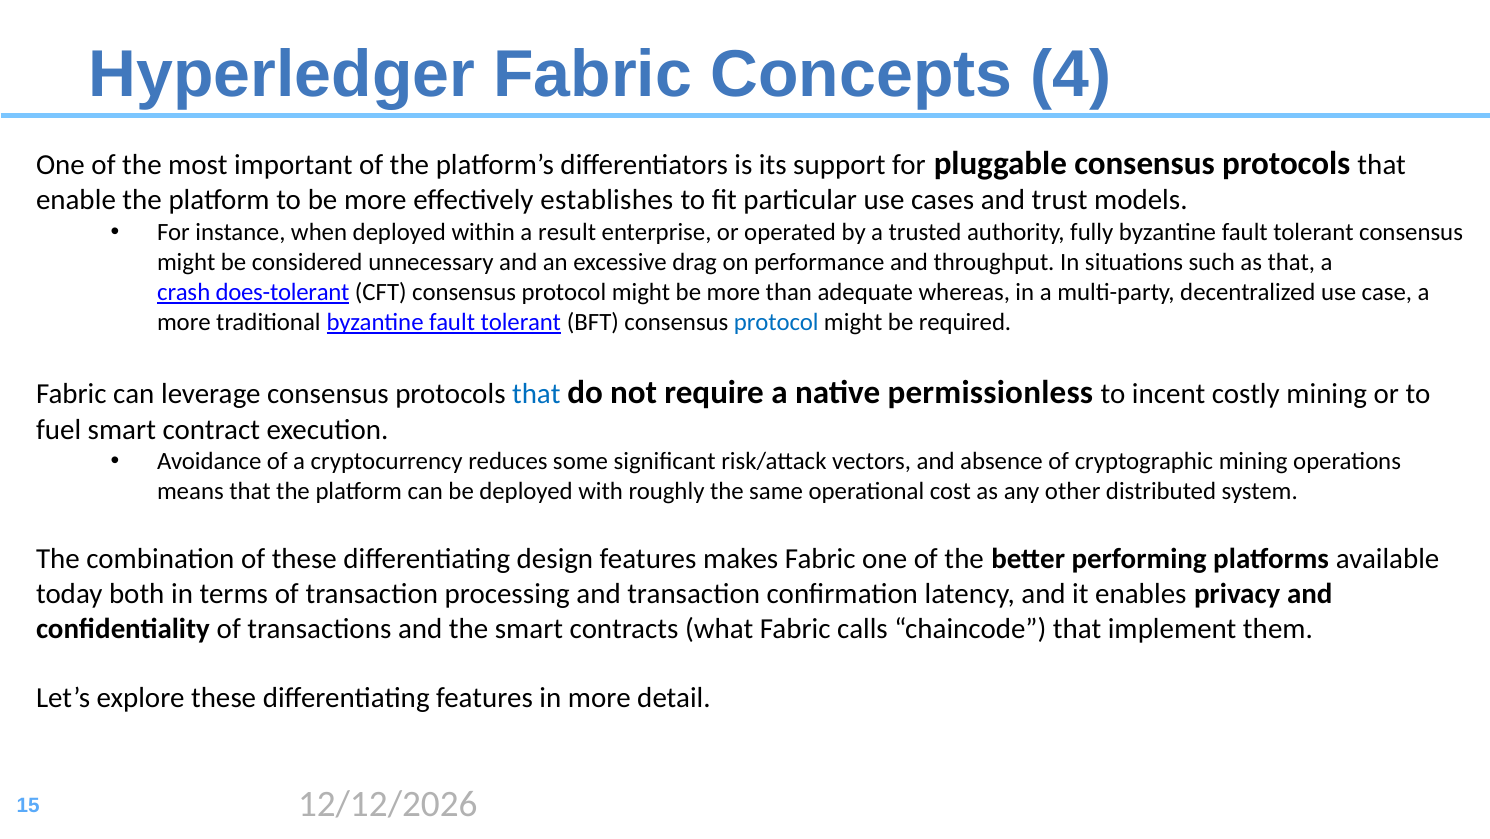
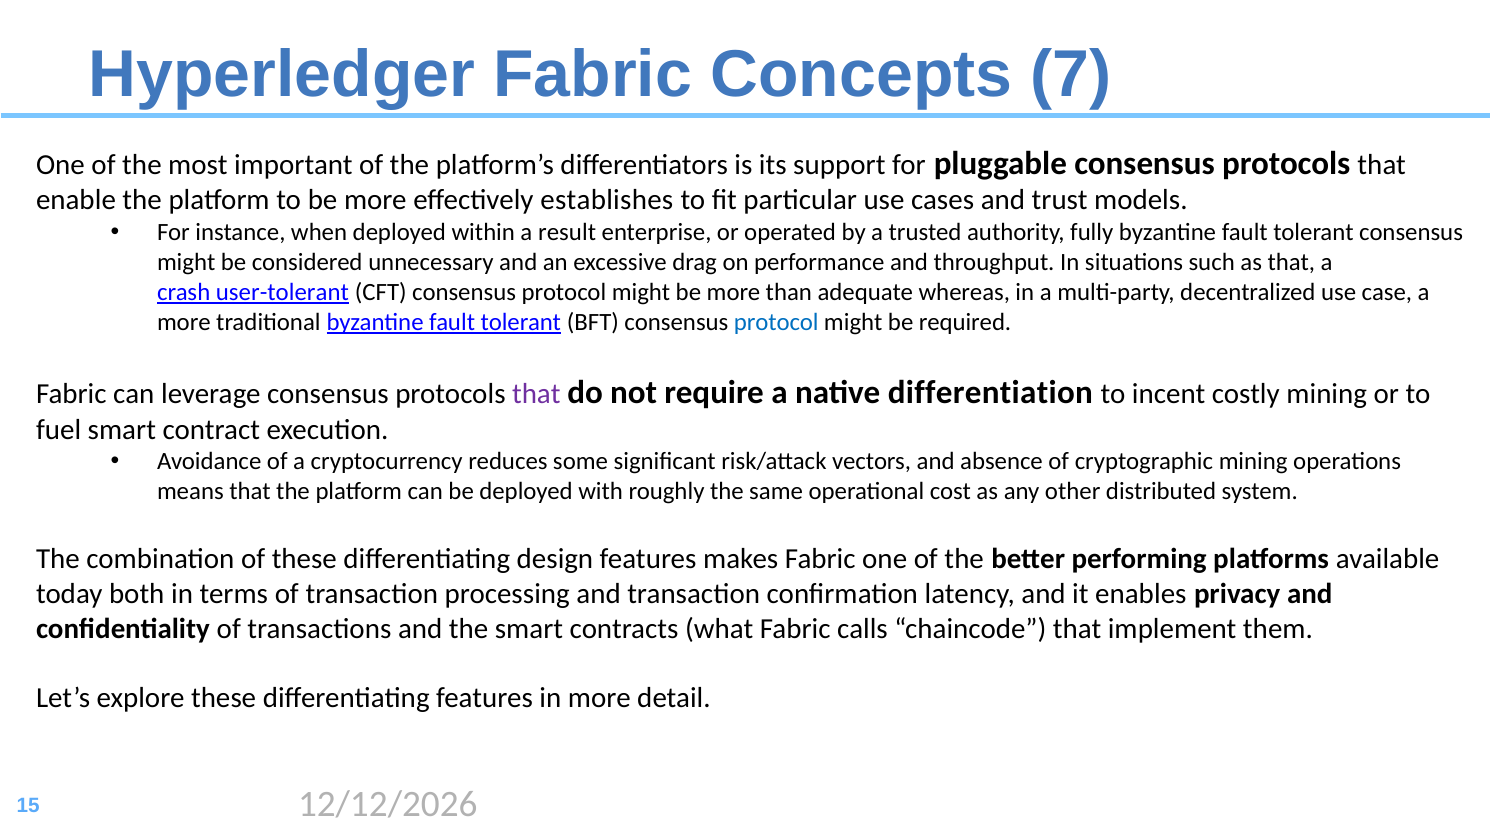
4: 4 -> 7 (1071, 75)
does-tolerant: does-tolerant -> user-tolerant (282, 292)
that colour: blue -> purple (536, 394)
permissionless: permissionless -> differentiation (990, 393)
